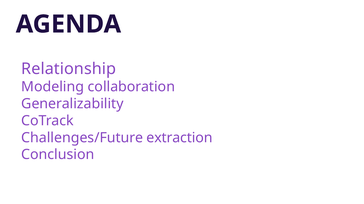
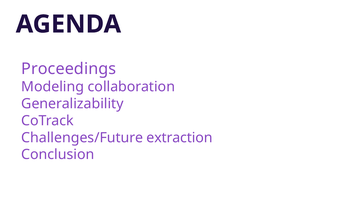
Relationship: Relationship -> Proceedings (69, 69)
